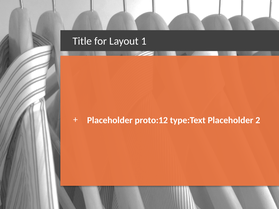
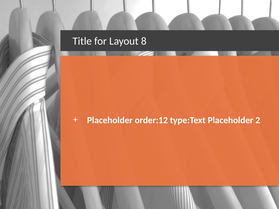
1: 1 -> 8 (144, 41)
proto:12: proto:12 -> order:12 (151, 120)
